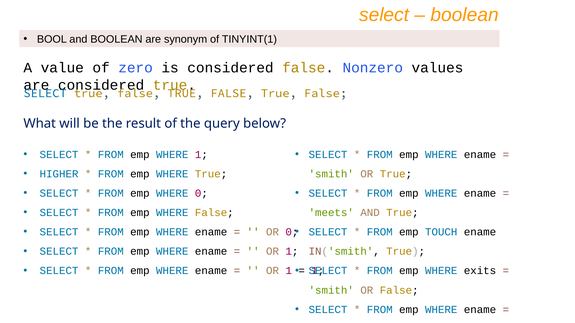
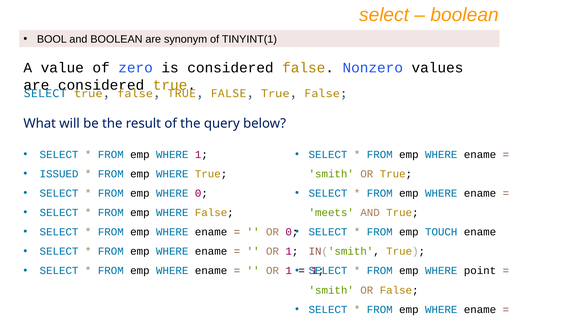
HIGHER: HIGHER -> ISSUED (59, 174)
exits: exits -> point (480, 271)
